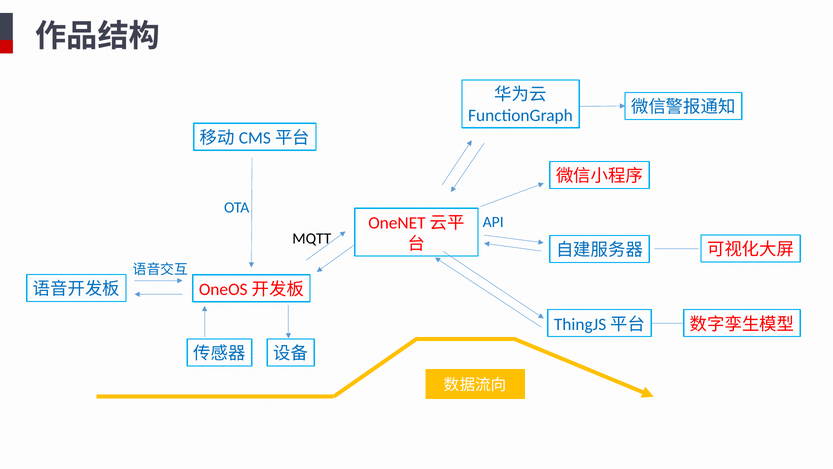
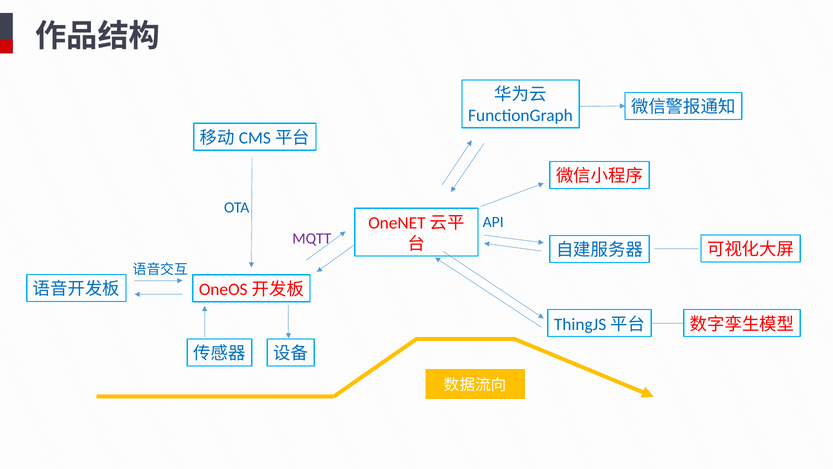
MQTT colour: black -> purple (312, 238)
